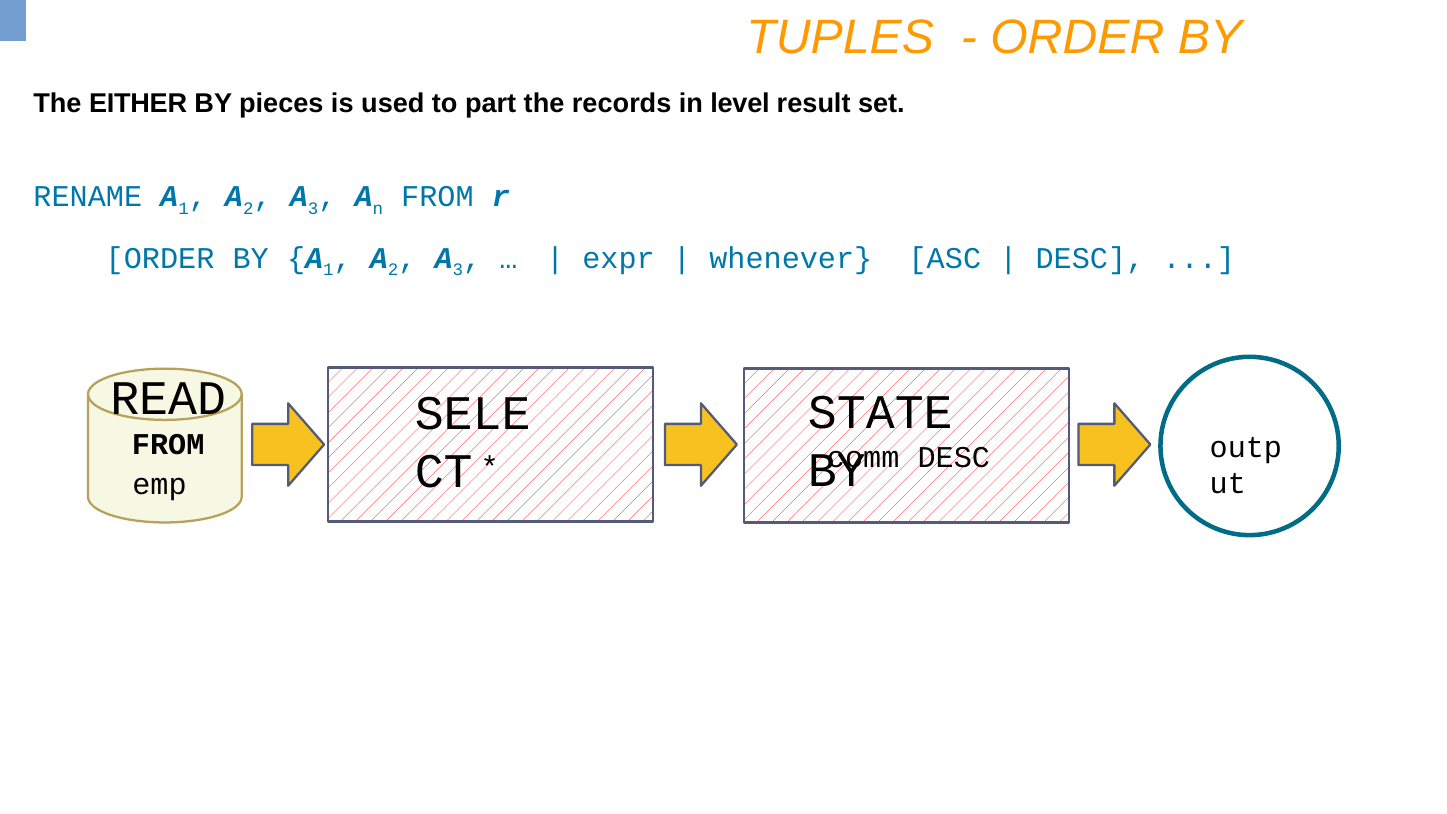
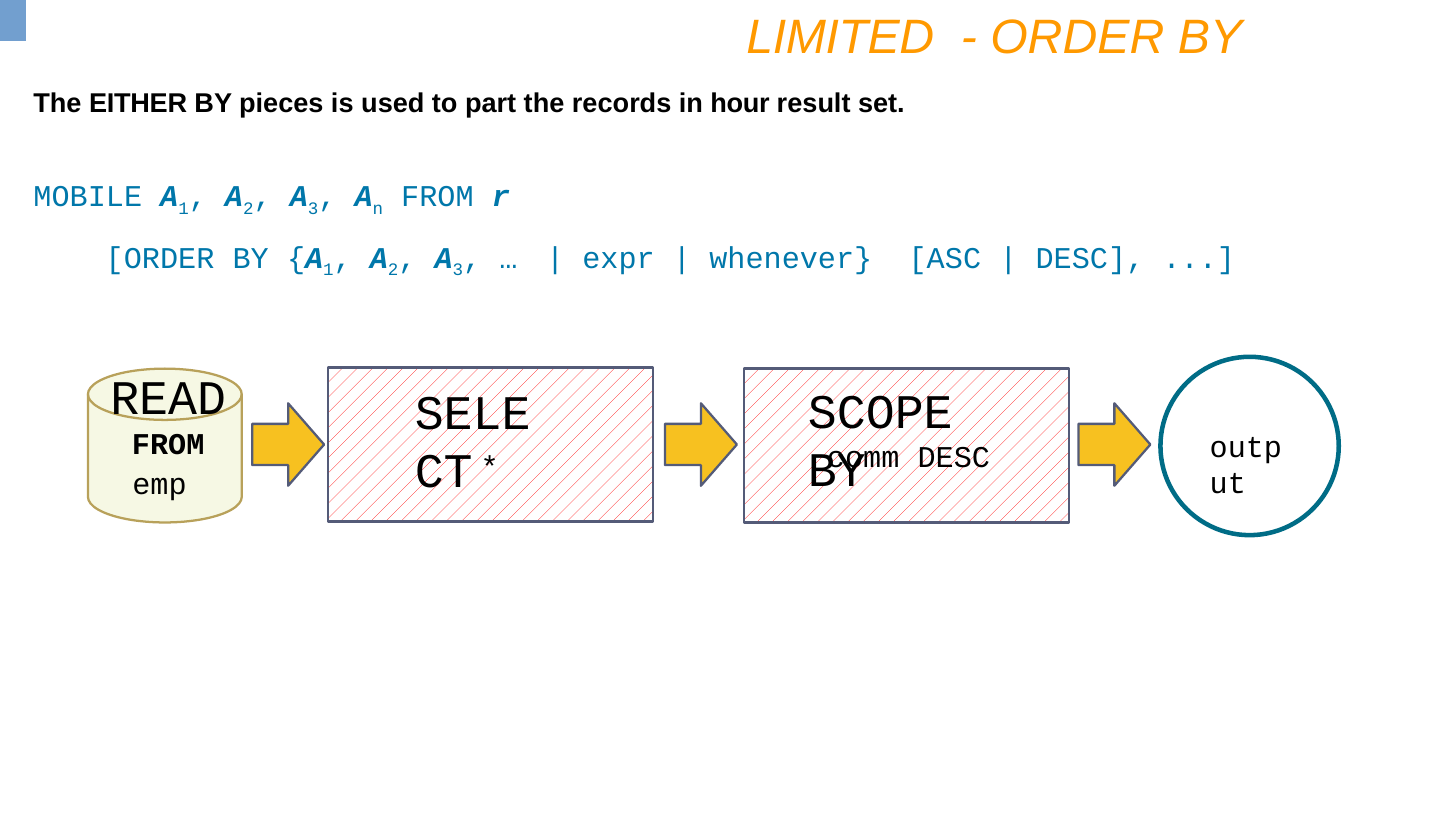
TUPLES: TUPLES -> LIMITED (840, 38)
level: level -> hour (740, 103)
RENAME: RENAME -> MOBILE (88, 197)
STATE: STATE -> SCOPE (880, 413)
